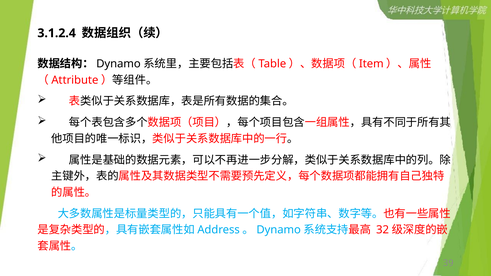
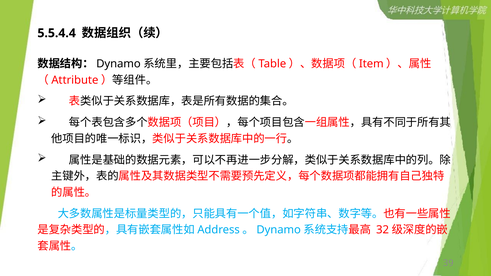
3.1.2.4: 3.1.2.4 -> 5.5.4.4 (57, 33)
